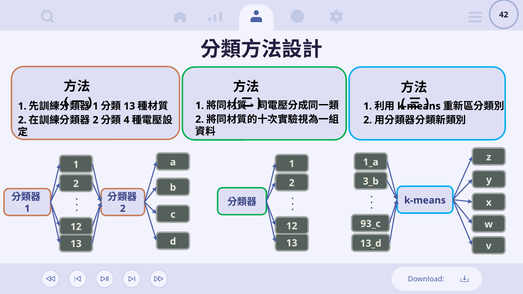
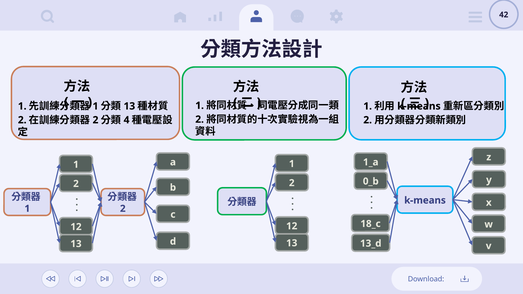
3_b: 3_b -> 0_b (371, 181)
93_c: 93_c -> 18_c (371, 224)
